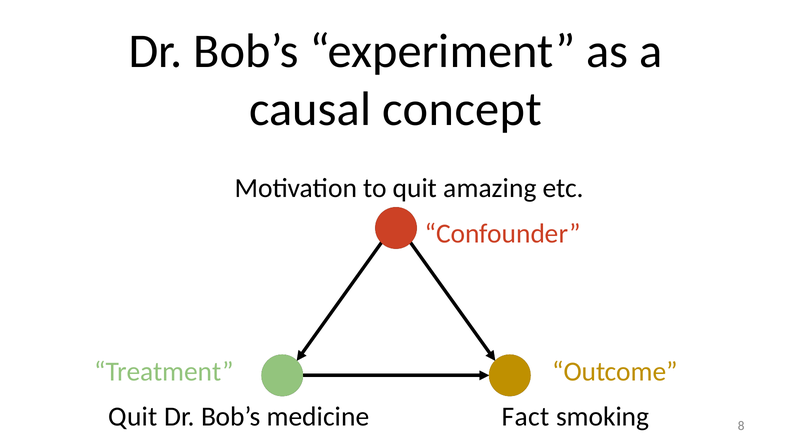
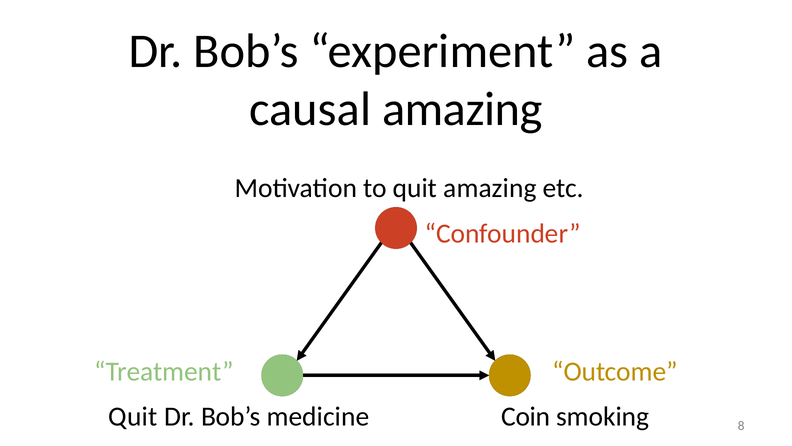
causal concept: concept -> amazing (462, 109)
Fact: Fact -> Coin (526, 416)
